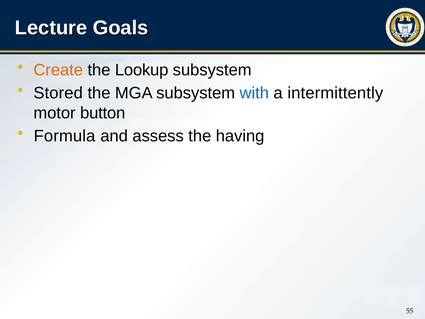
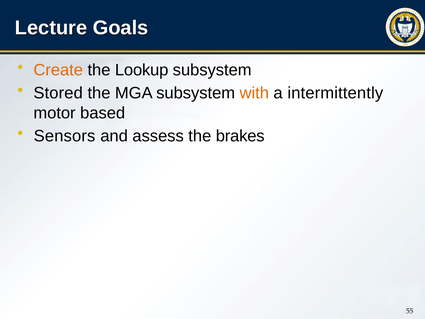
with colour: blue -> orange (254, 93)
button: button -> based (103, 113)
Formula: Formula -> Sensors (65, 136)
having: having -> brakes (240, 136)
